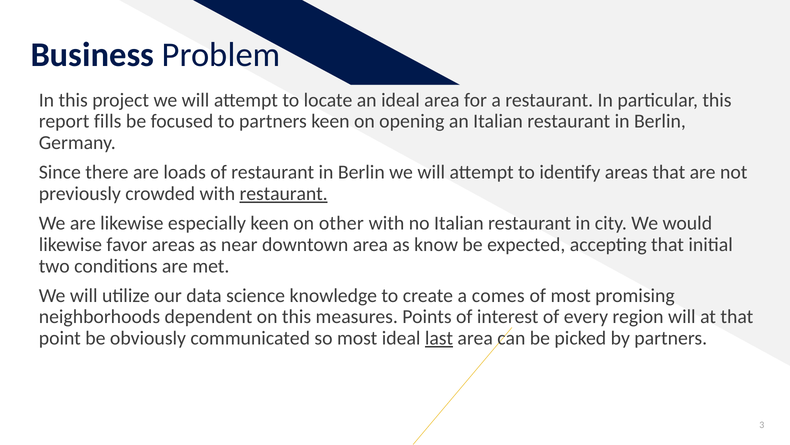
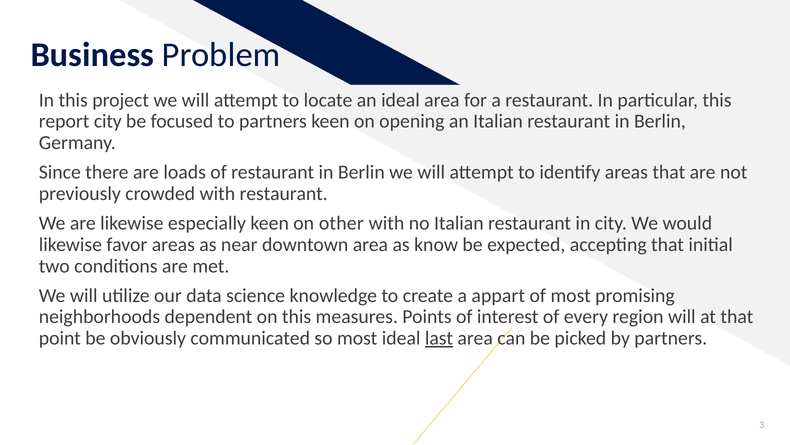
report fills: fills -> city (108, 121)
restaurant underline: present -> none (284, 193)
comes: comes -> appart (498, 295)
